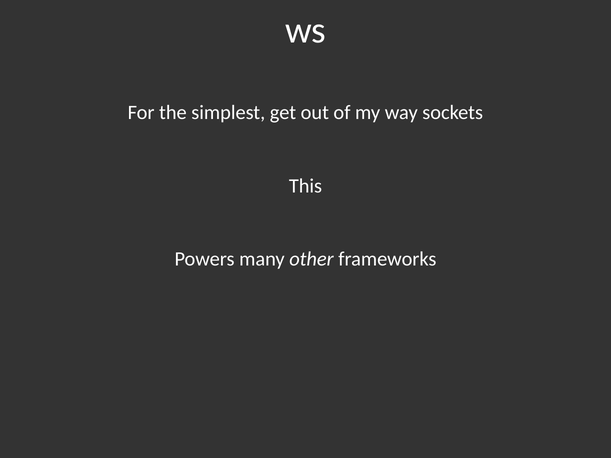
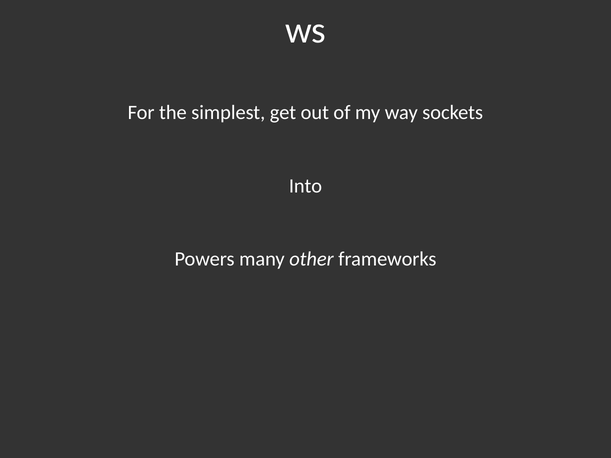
This: This -> Into (305, 186)
